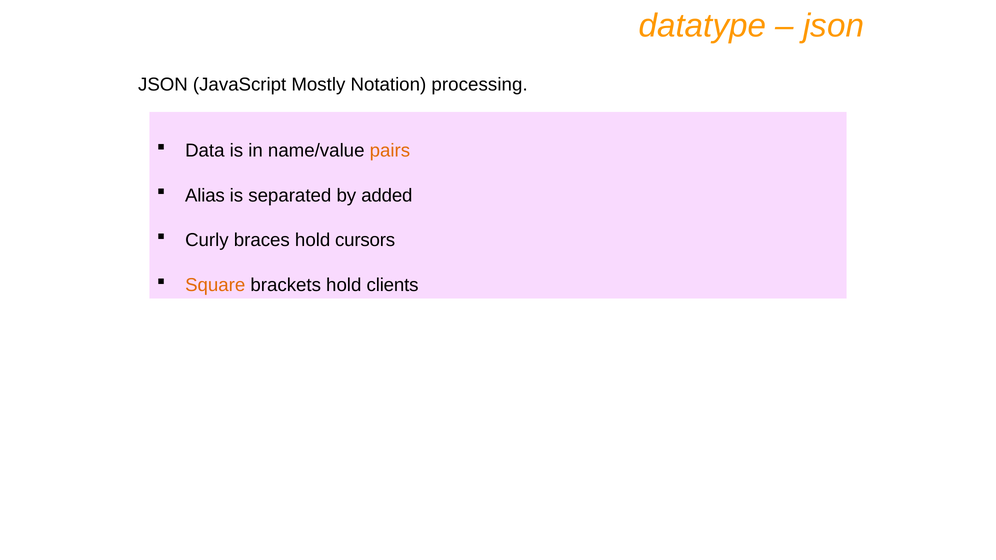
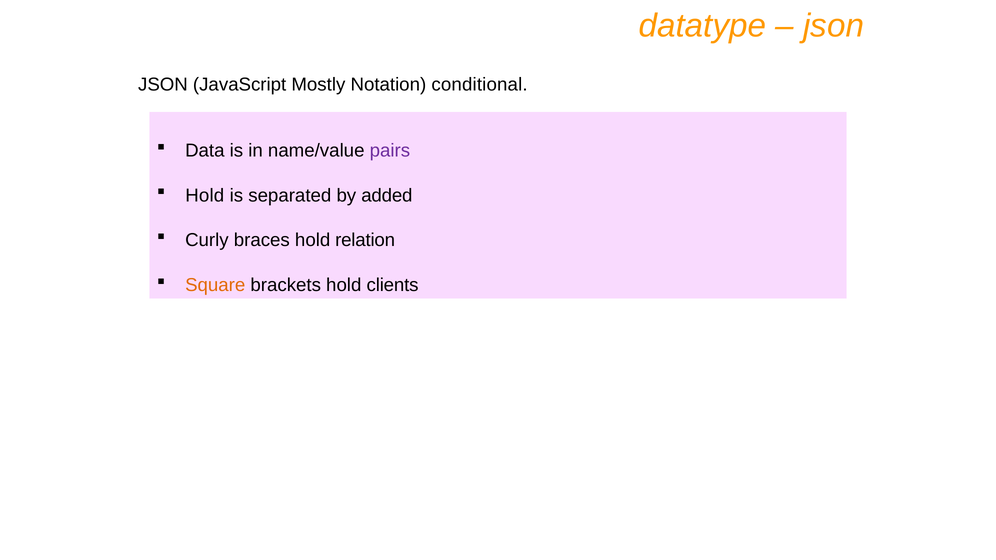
processing: processing -> conditional (480, 85)
pairs colour: orange -> purple (390, 151)
Alias: Alias -> Hold (205, 195)
cursors: cursors -> relation (365, 240)
